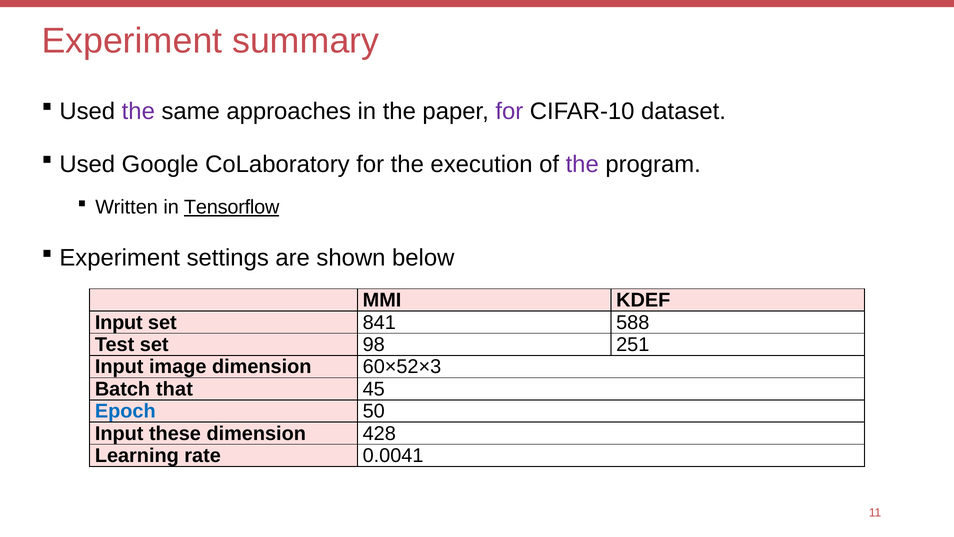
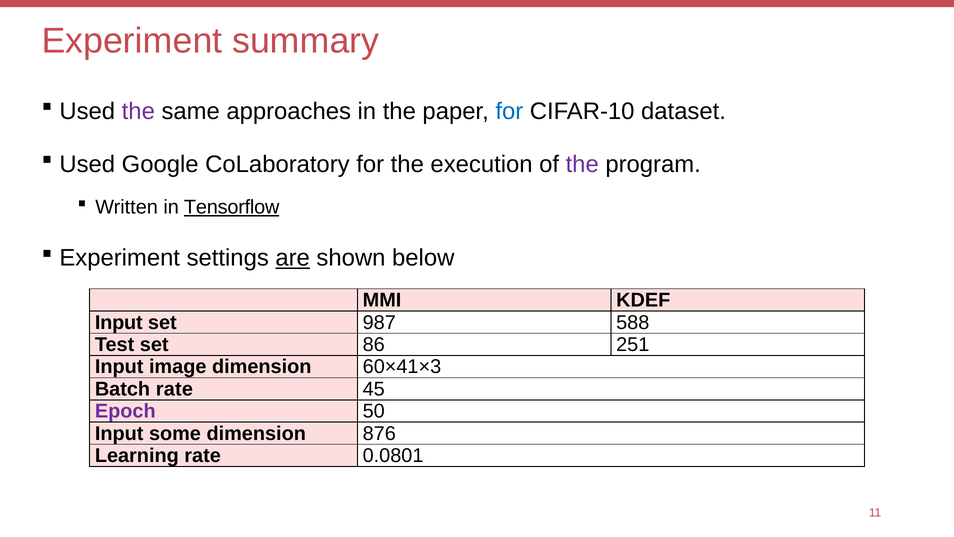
for colour: purple -> blue (509, 111)
are underline: none -> present (293, 258)
841: 841 -> 987 (379, 322)
98: 98 -> 86 (374, 344)
60×52×3: 60×52×3 -> 60×41×3 (402, 367)
Batch that: that -> rate (174, 389)
Epoch colour: blue -> purple (125, 411)
these: these -> some (175, 433)
428: 428 -> 876 (379, 433)
0.0041: 0.0041 -> 0.0801 (393, 455)
